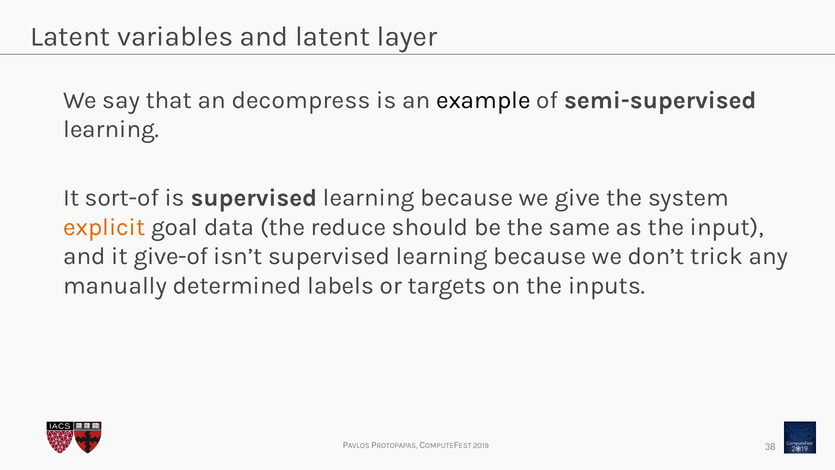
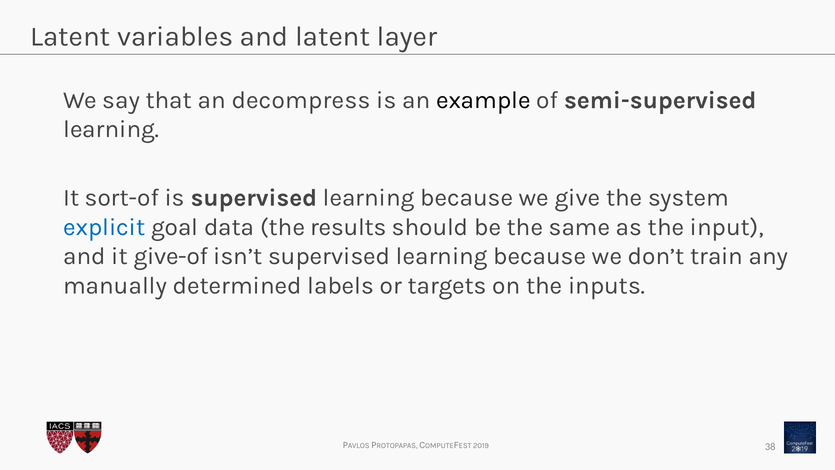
explicit colour: orange -> blue (104, 227)
reduce: reduce -> results (348, 227)
trick: trick -> train (717, 256)
